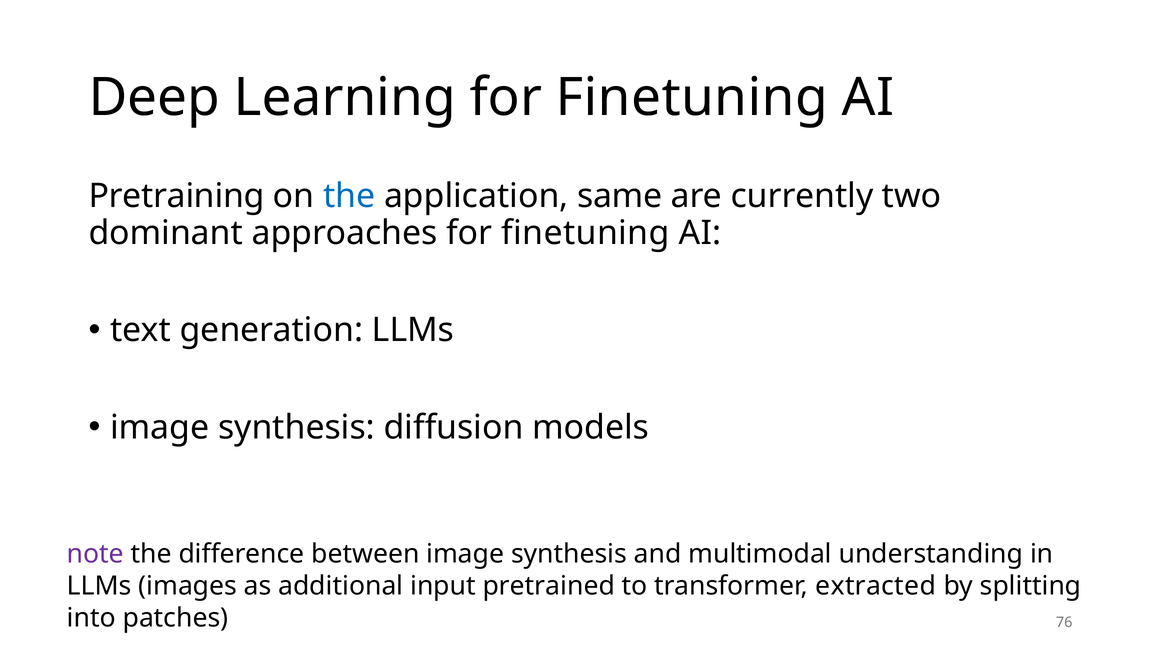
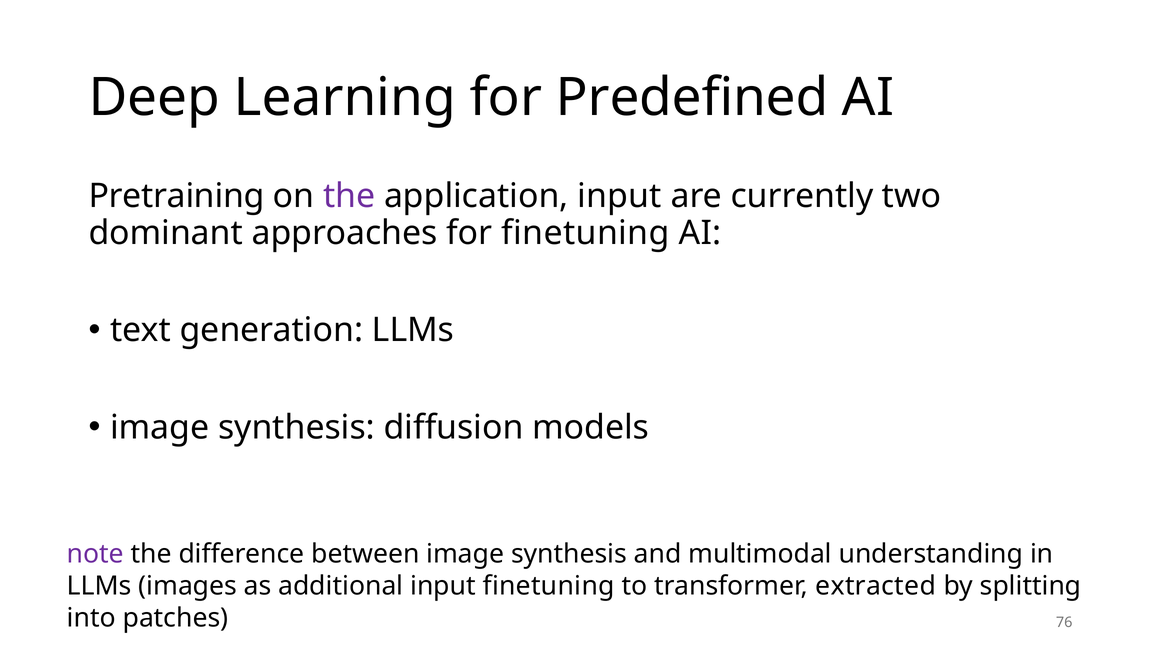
Learning for Finetuning: Finetuning -> Predefined (692, 98)
the colour: blue -> purple (349, 196)
application same: same -> input (619, 196)
input pretrained: pretrained -> finetuning (549, 586)
